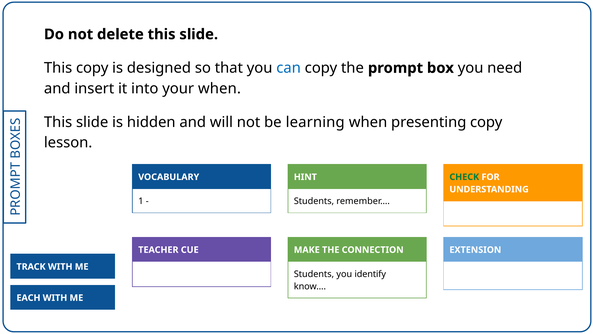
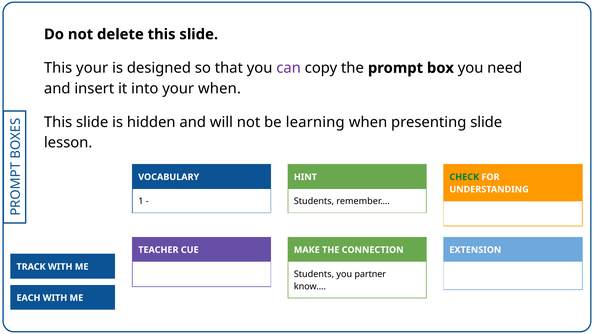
This copy: copy -> your (92, 68)
can colour: blue -> purple (289, 68)
presenting copy: copy -> slide (486, 122)
identify: identify -> partner (370, 274)
